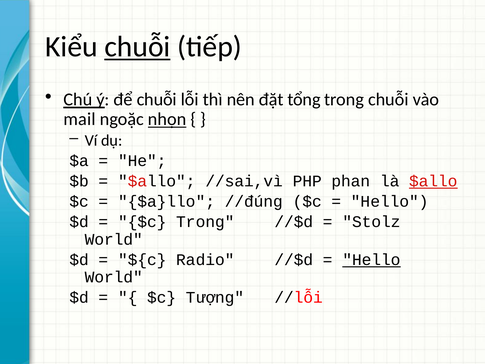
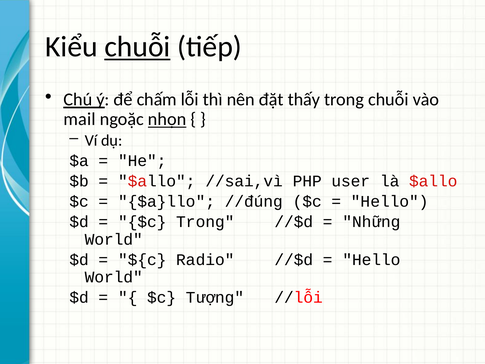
để chuỗi: chuỗi -> chấm (157, 99)
tổng: tổng -> thấy (304, 99)
phan: phan -> user (351, 181)
$allo underline: present -> none (433, 181)
Stolz: Stolz -> Những (372, 222)
Hello underline: present -> none (372, 260)
